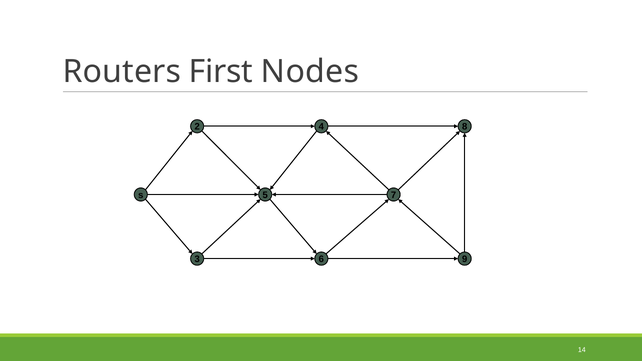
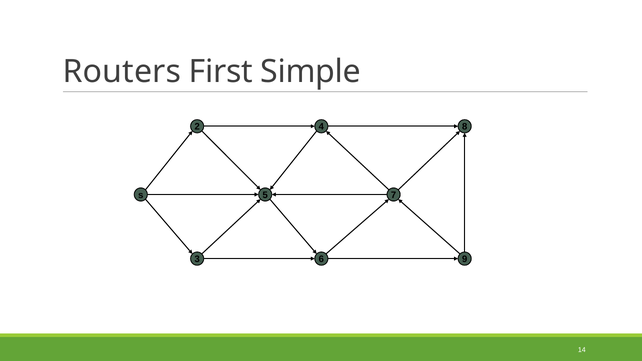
Nodes: Nodes -> Simple (310, 72)
